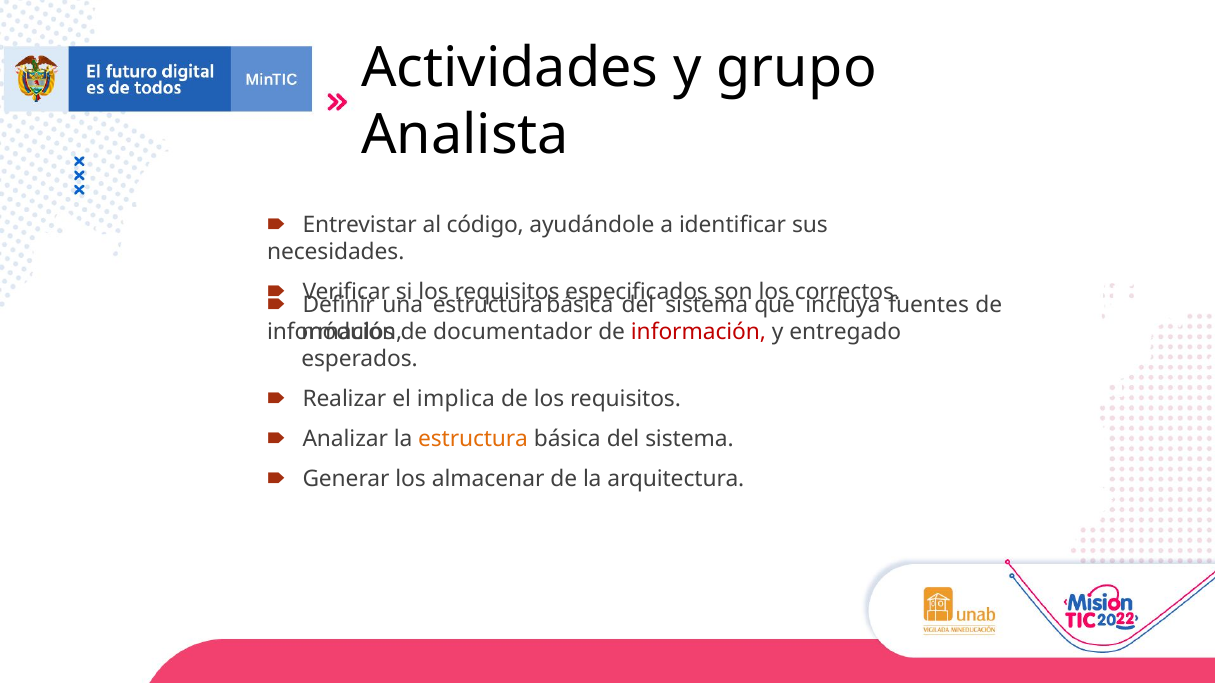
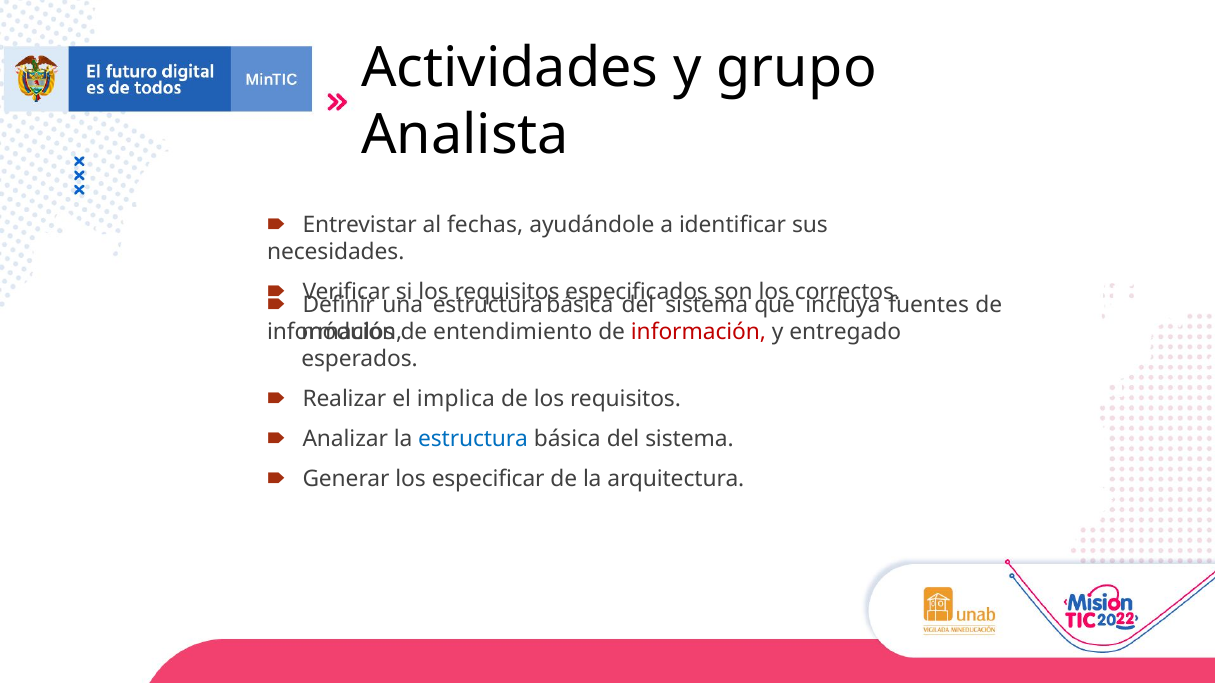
código: código -> fechas (485, 225)
documentador: documentador -> entendimiento (513, 332)
estructura colour: orange -> blue (473, 440)
almacenar: almacenar -> especificar (488, 480)
